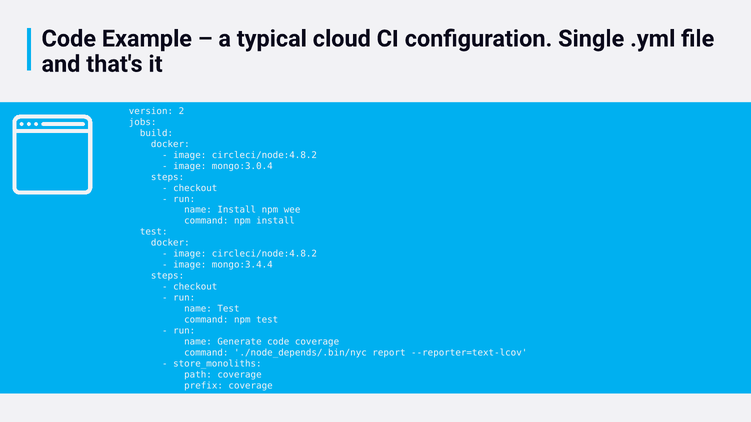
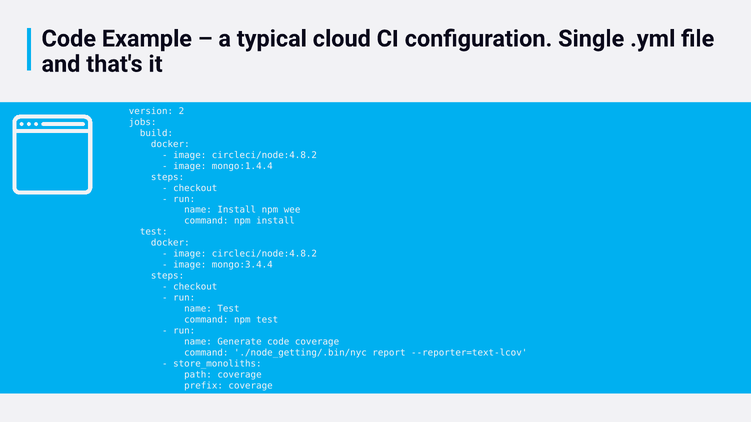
mongo:3.0.4: mongo:3.0.4 -> mongo:1.4.4 (242, 166)
./node_depends/.bin/nyc: ./node_depends/.bin/nyc -> ./node_getting/.bin/nyc (300, 353)
